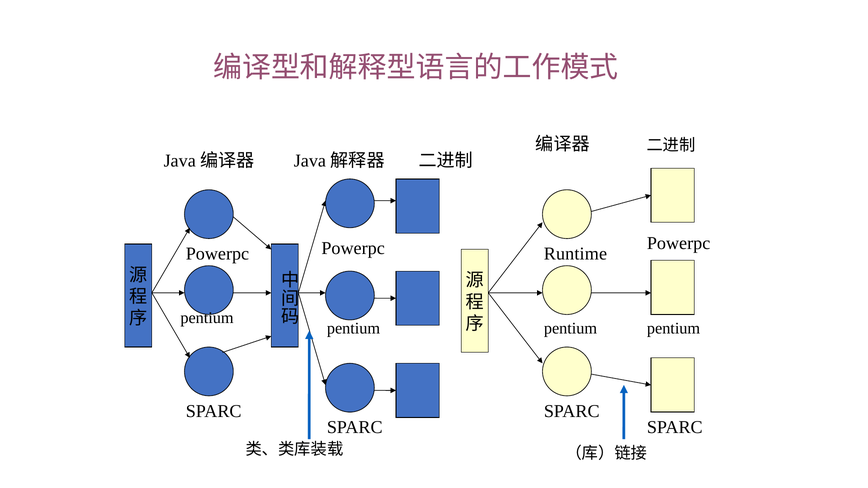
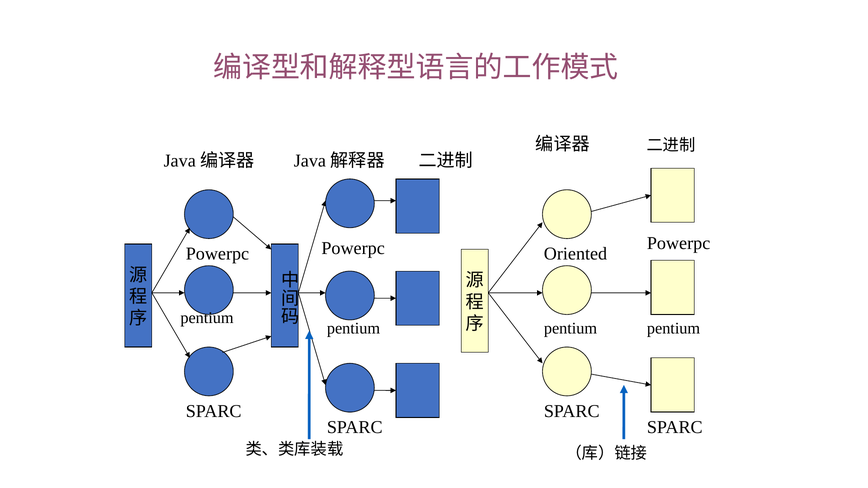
Runtime: Runtime -> Oriented (576, 254)
